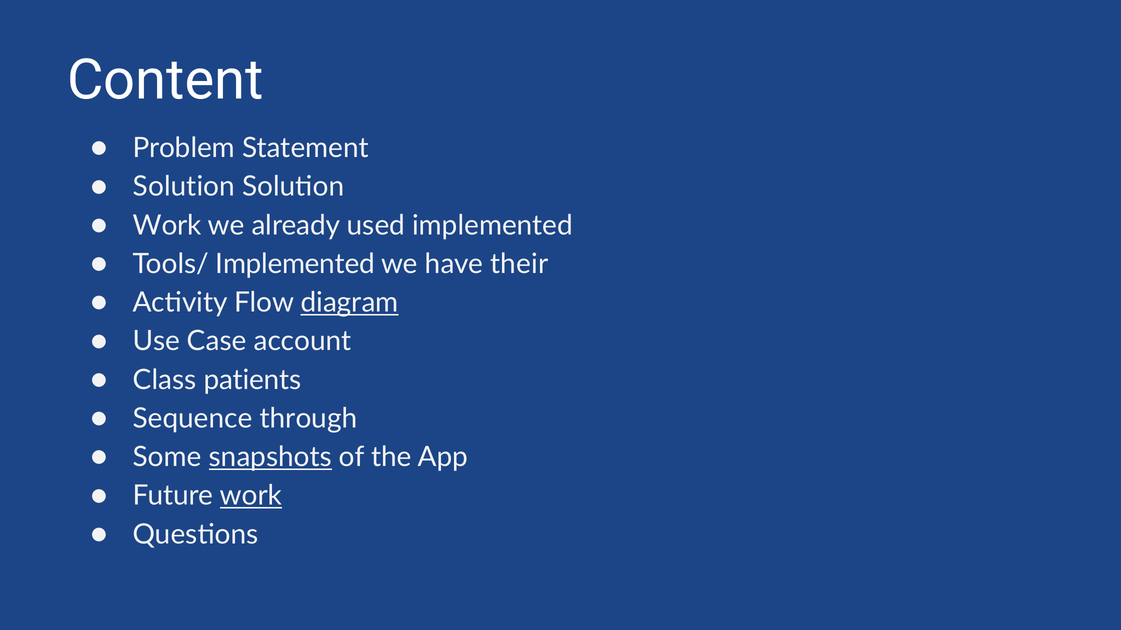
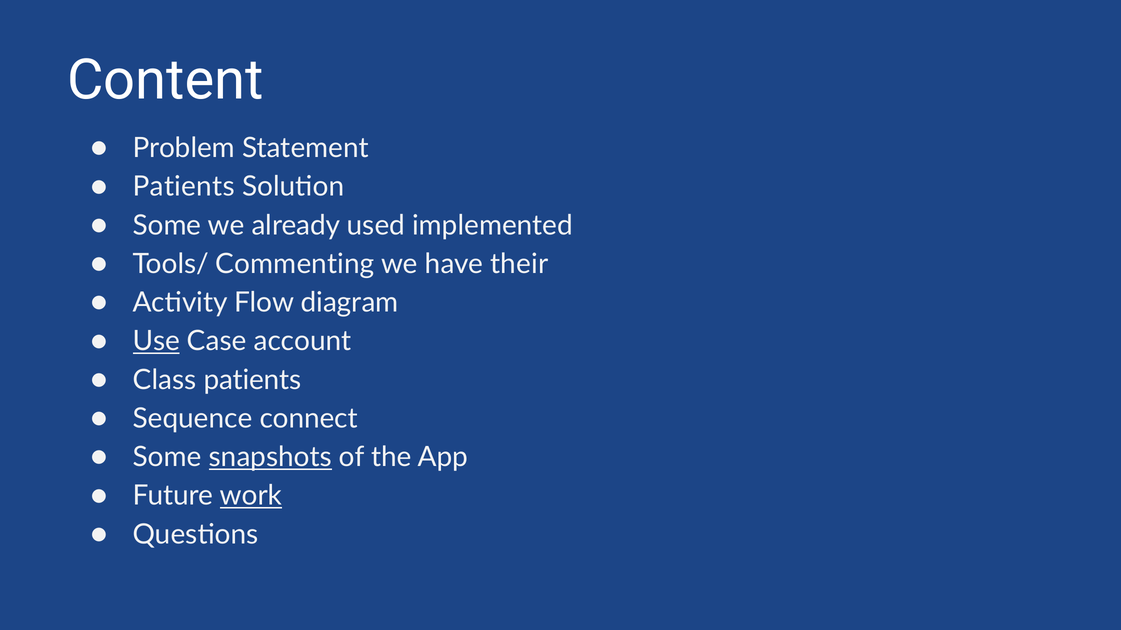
Solution: Solution -> Patients (184, 187)
Work: Work -> Some (167, 226)
Tools/ Implemented: Implemented -> Commenting (295, 264)
diagram underline: present -> none (350, 303)
Use underline: none -> present (156, 342)
through: through -> connect (309, 419)
